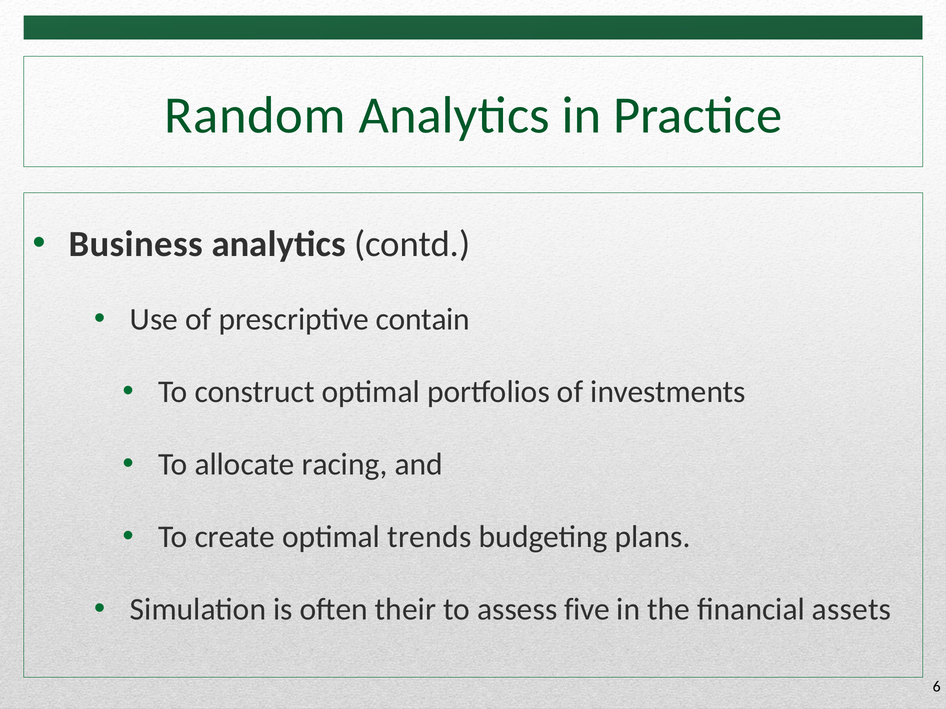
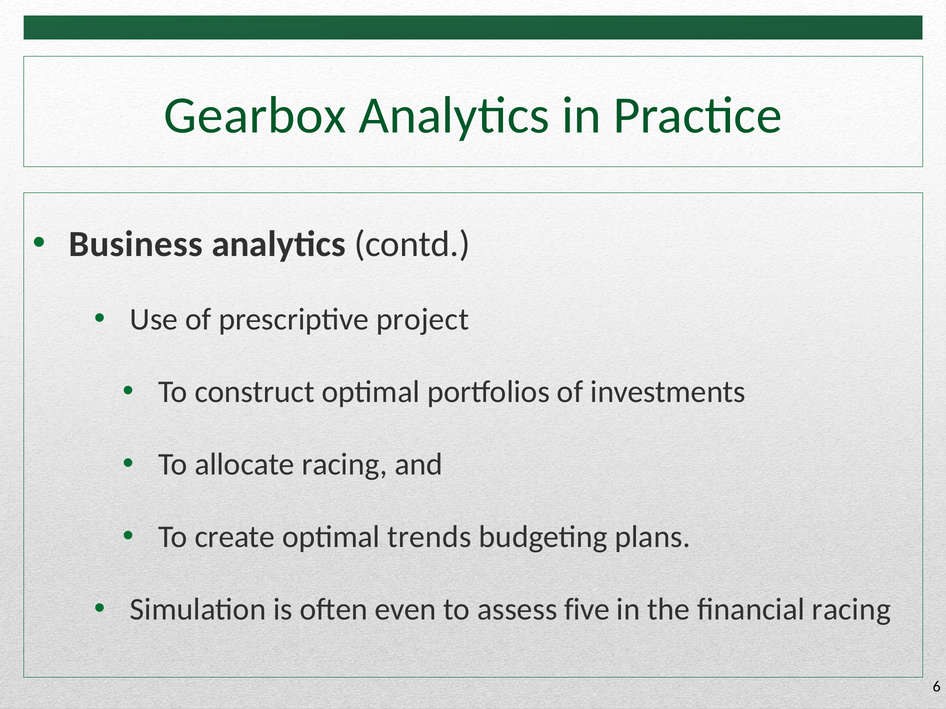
Random: Random -> Gearbox (255, 115)
contain: contain -> project (423, 320)
their: their -> even (406, 610)
financial assets: assets -> racing (851, 610)
